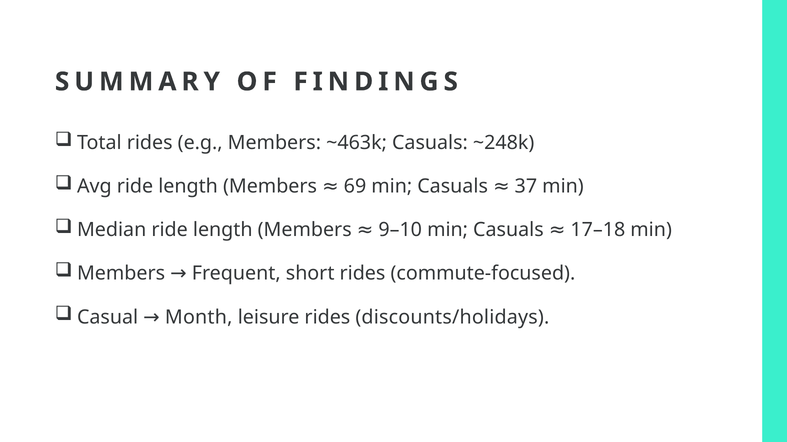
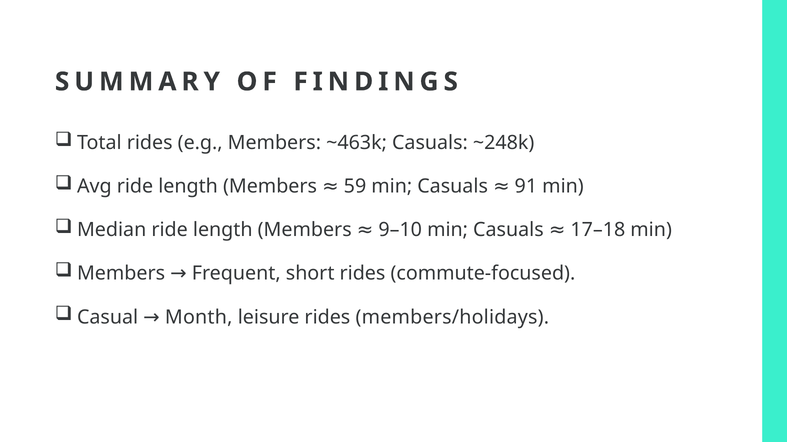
69: 69 -> 59 (355, 187)
37: 37 -> 91 (526, 187)
discounts/holidays: discounts/holidays -> members/holidays (452, 318)
